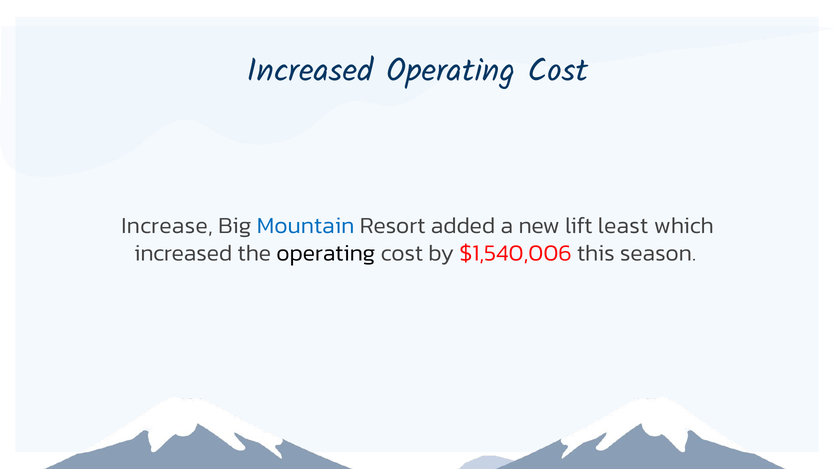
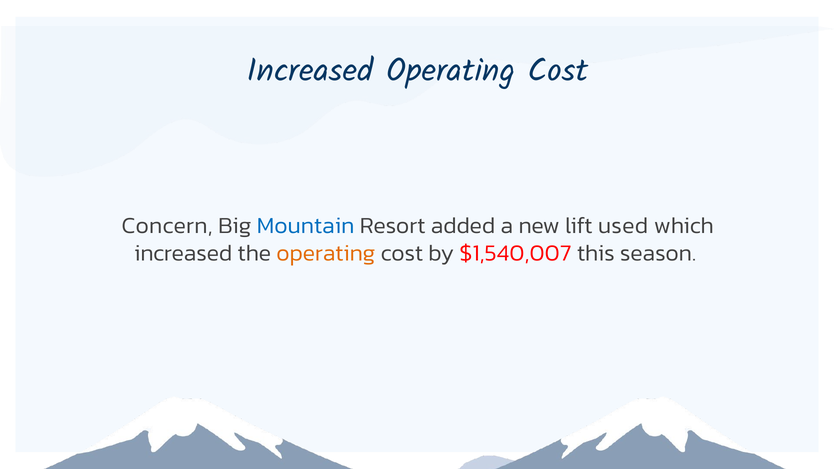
Increase: Increase -> Concern (167, 225)
least: least -> used (623, 225)
operating colour: black -> orange (326, 253)
$1,540,006: $1,540,006 -> $1,540,007 (515, 253)
